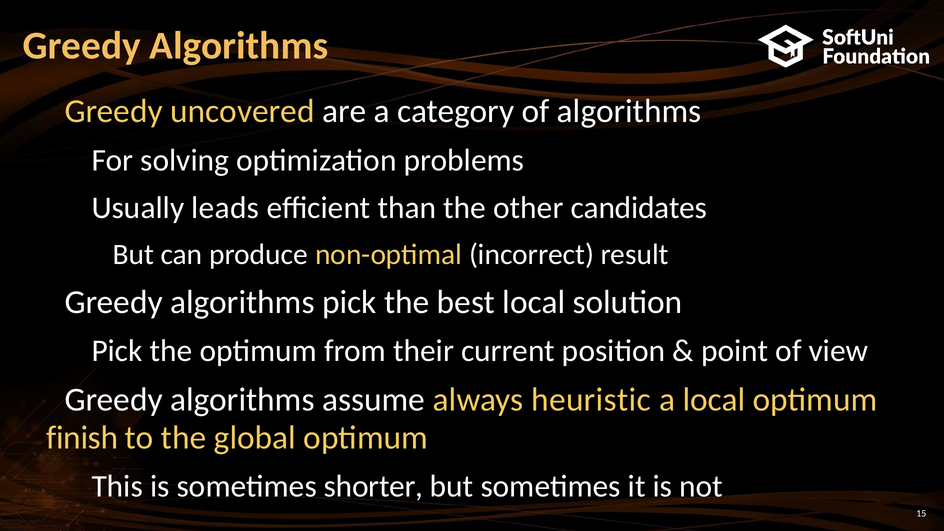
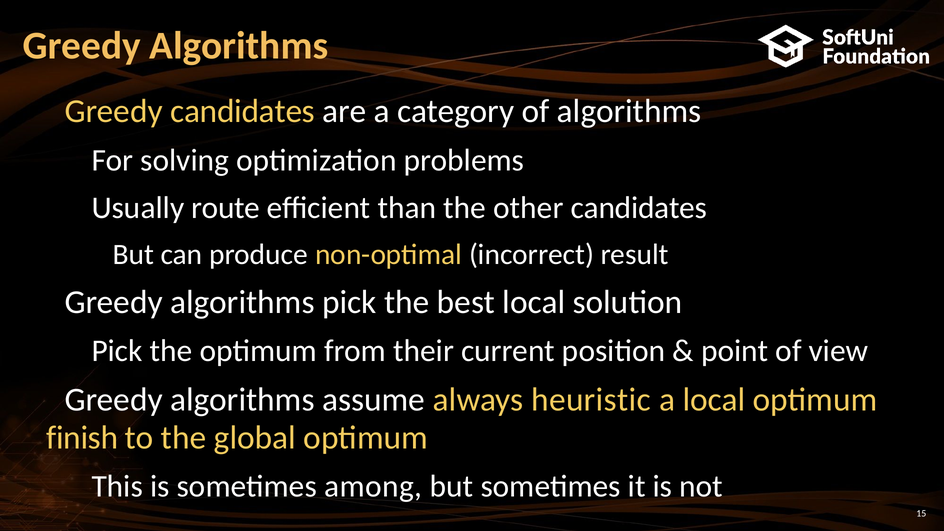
uncovered: uncovered -> candidates (243, 111)
leads: leads -> route (226, 208)
shorter: shorter -> among (373, 487)
